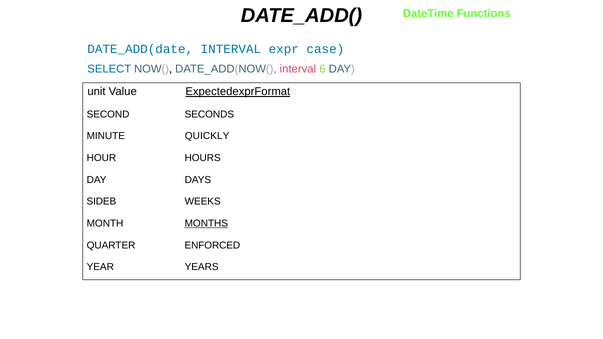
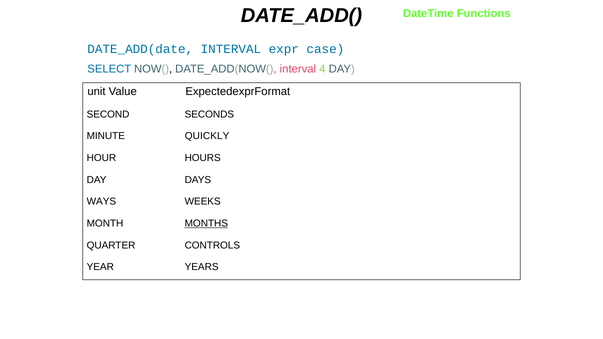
6: 6 -> 4 (322, 69)
ExpectedexprFormat underline: present -> none (238, 92)
SIDEB: SIDEB -> WAYS (101, 202)
ENFORCED: ENFORCED -> CONTROLS (212, 245)
